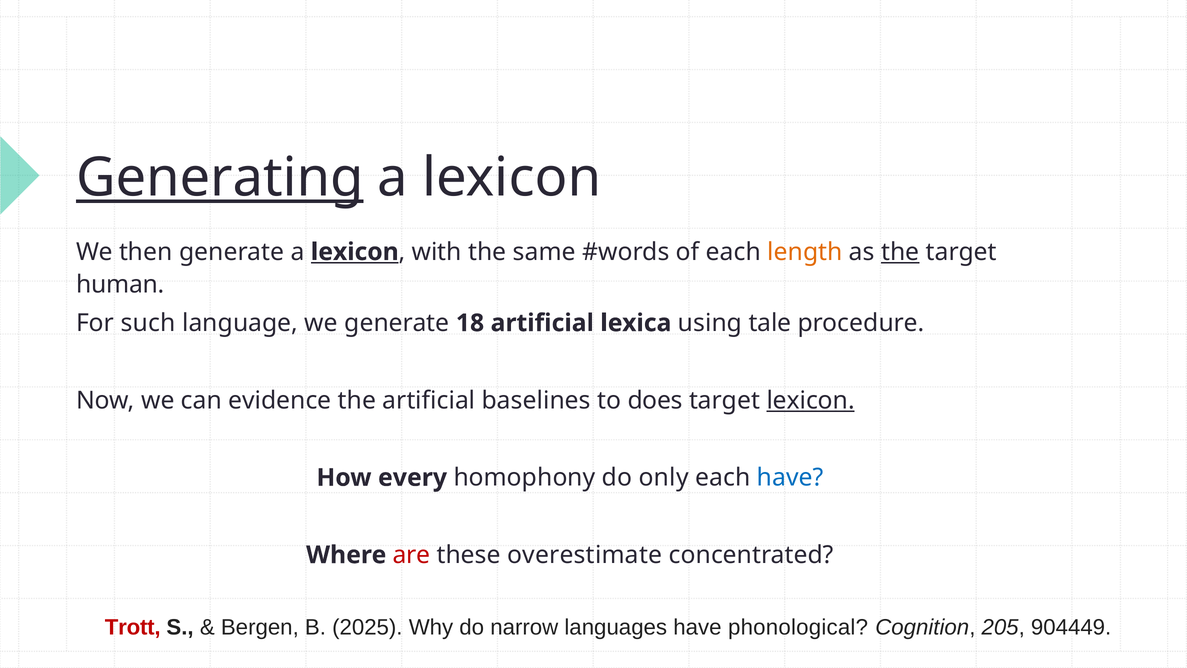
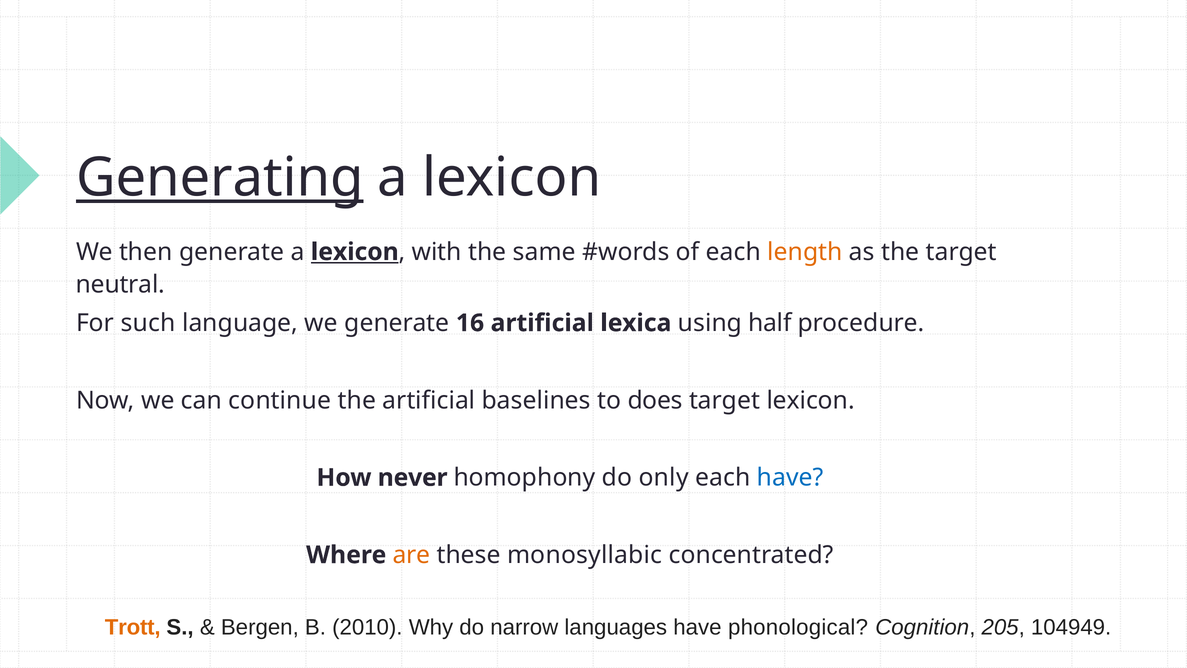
the underline: present -> none (900, 252)
human: human -> neutral (120, 284)
18: 18 -> 16 (470, 323)
tale: tale -> half (770, 323)
evidence: evidence -> continue (280, 400)
lexicon underline: present -> none (811, 400)
every: every -> never (413, 477)
are colour: red -> orange (411, 555)
overestimate: overestimate -> monosyllabic (585, 555)
Trott colour: red -> orange (133, 627)
2025: 2025 -> 2010 (367, 627)
904449: 904449 -> 104949 (1071, 627)
